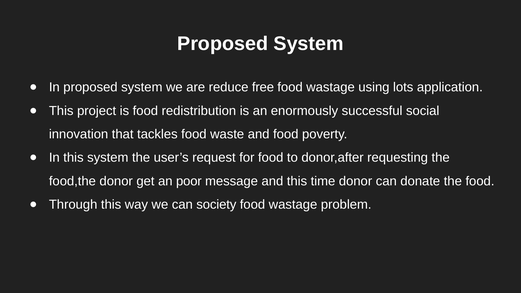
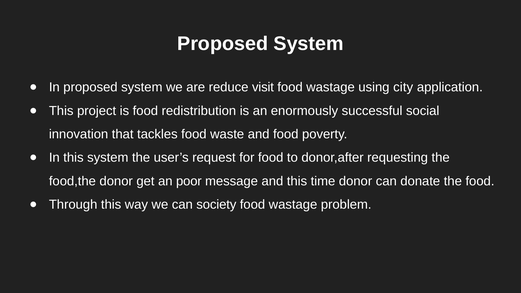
free: free -> visit (263, 87)
lots: lots -> city (403, 87)
